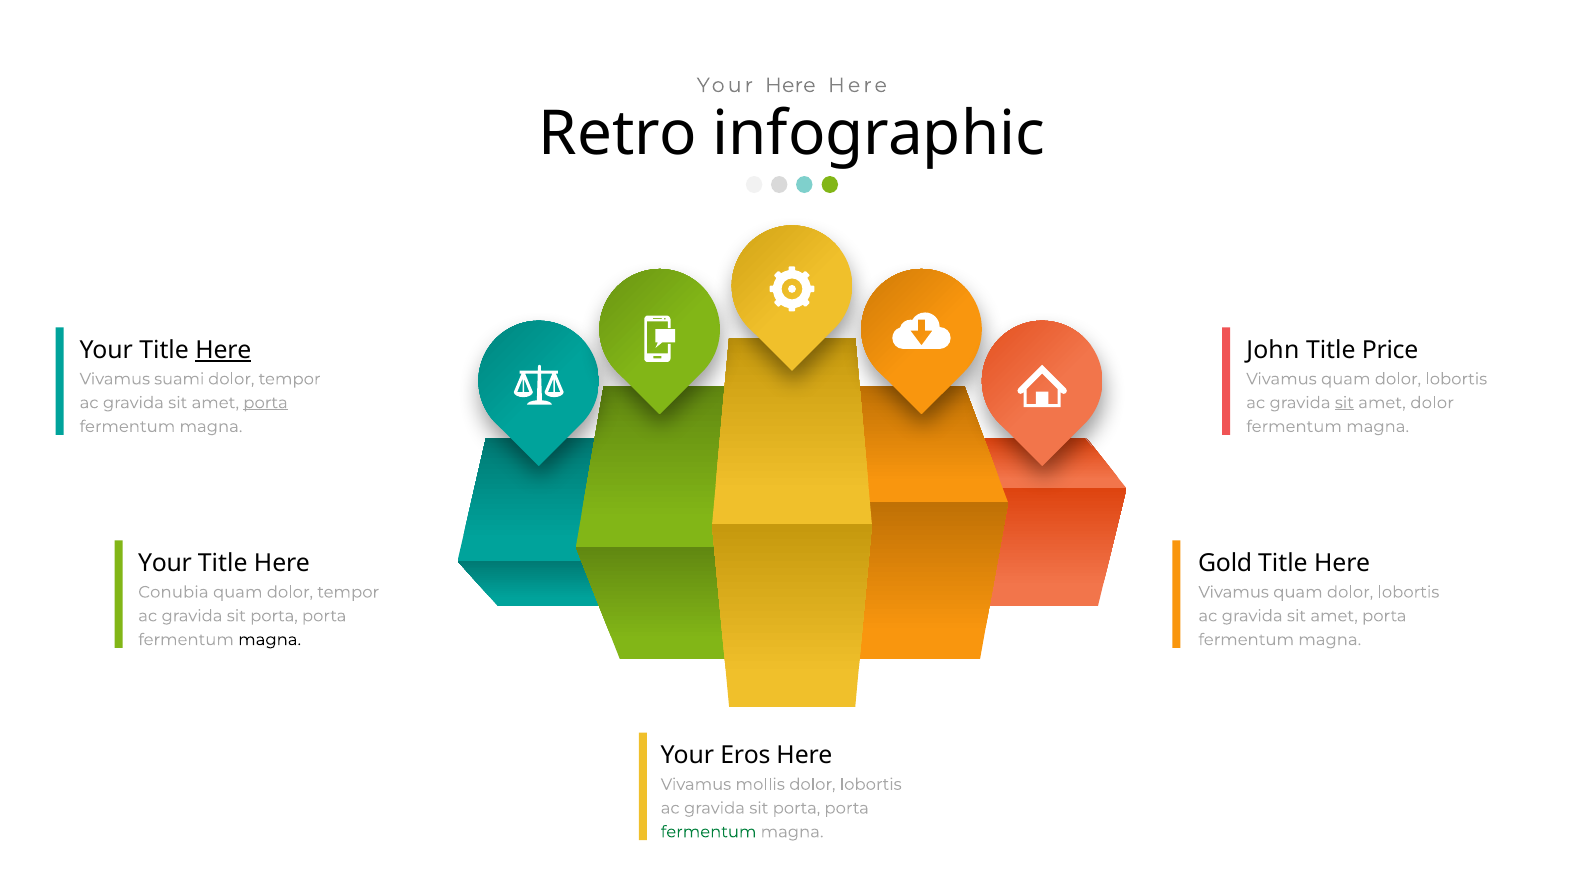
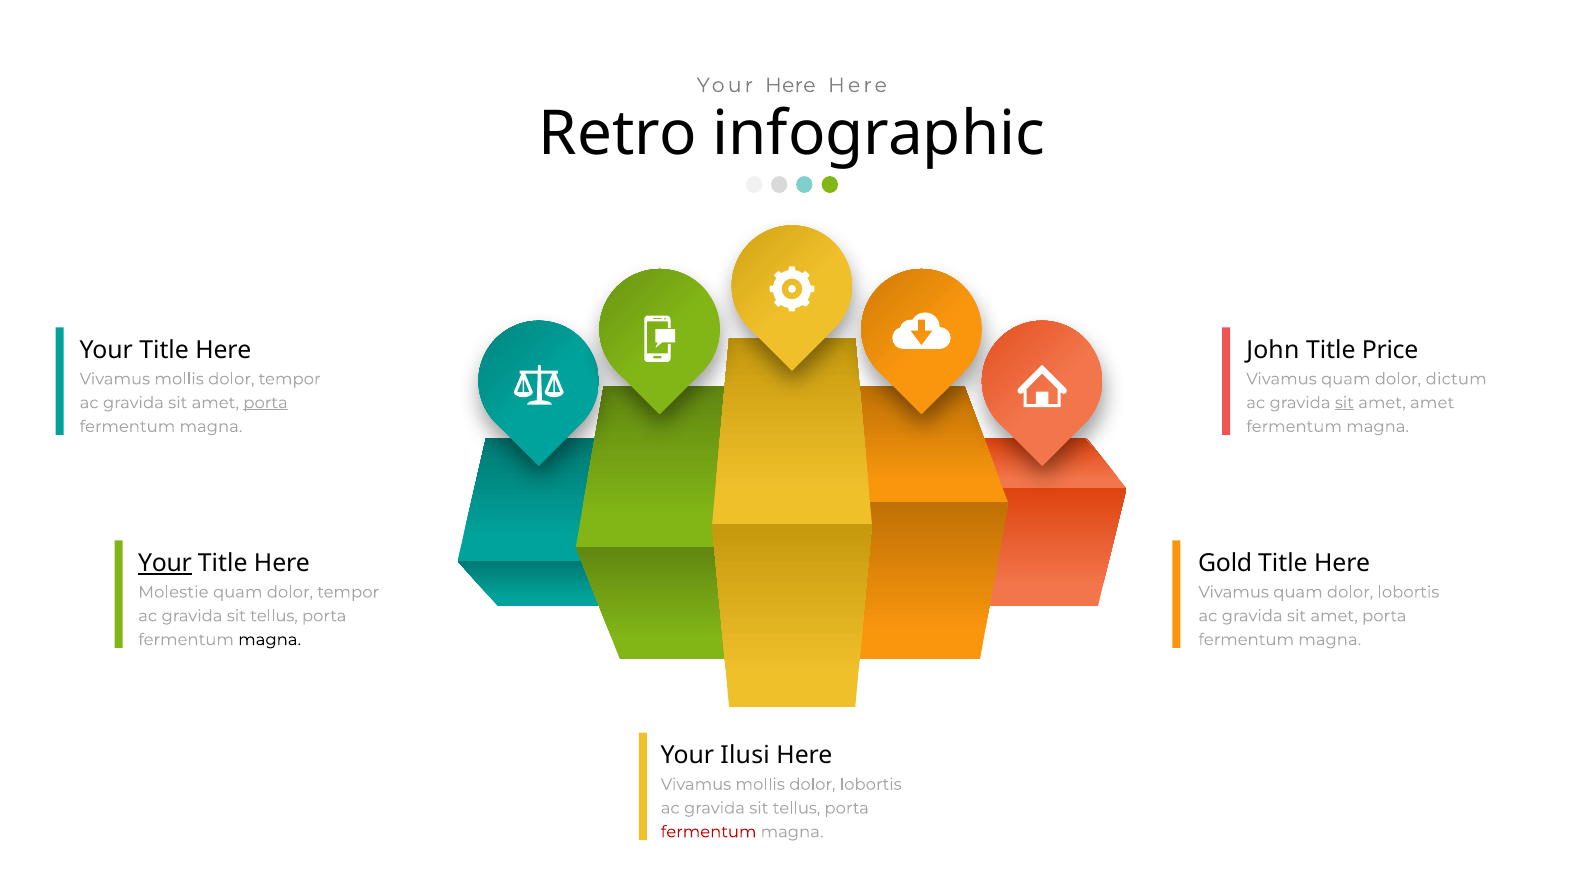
Here underline: present -> none (223, 350)
suami: suami -> mollis (179, 379)
lobortis: lobortis -> dictum (1456, 379)
amet dolor: dolor -> amet (1432, 403)
Your underline: none -> present (165, 564)
Conubia: Conubia -> Molestie (173, 592)
porta: porta -> tellus (274, 616)
Eros: Eros -> Ilusi (745, 756)
porta: porta -> tellus (796, 808)
fermentum colour: green -> red (709, 832)
